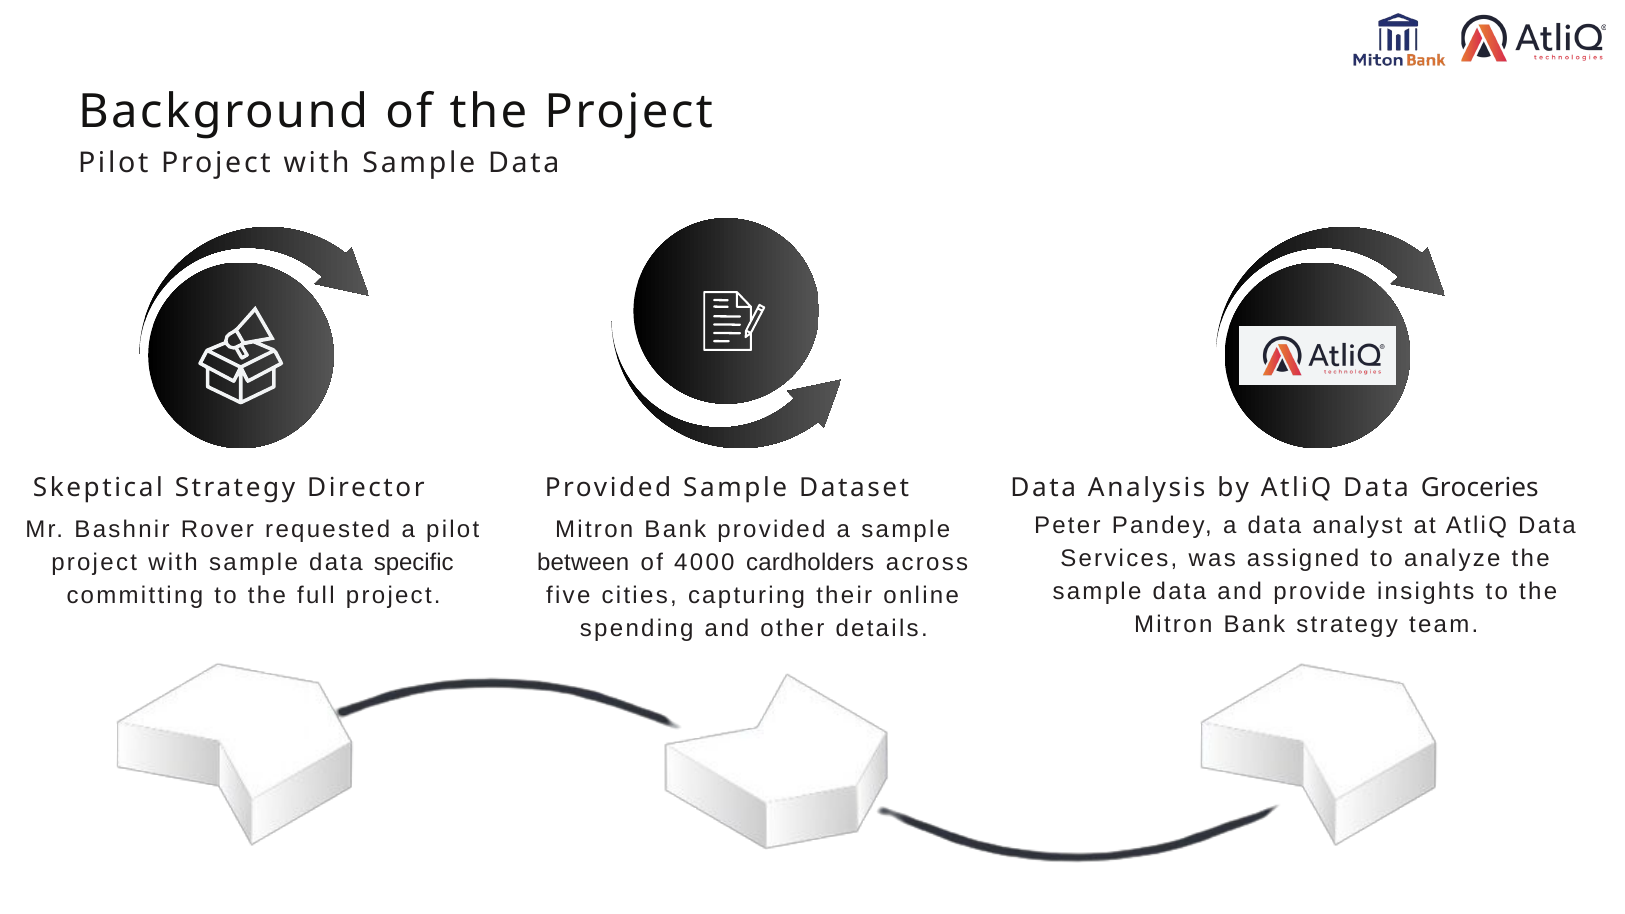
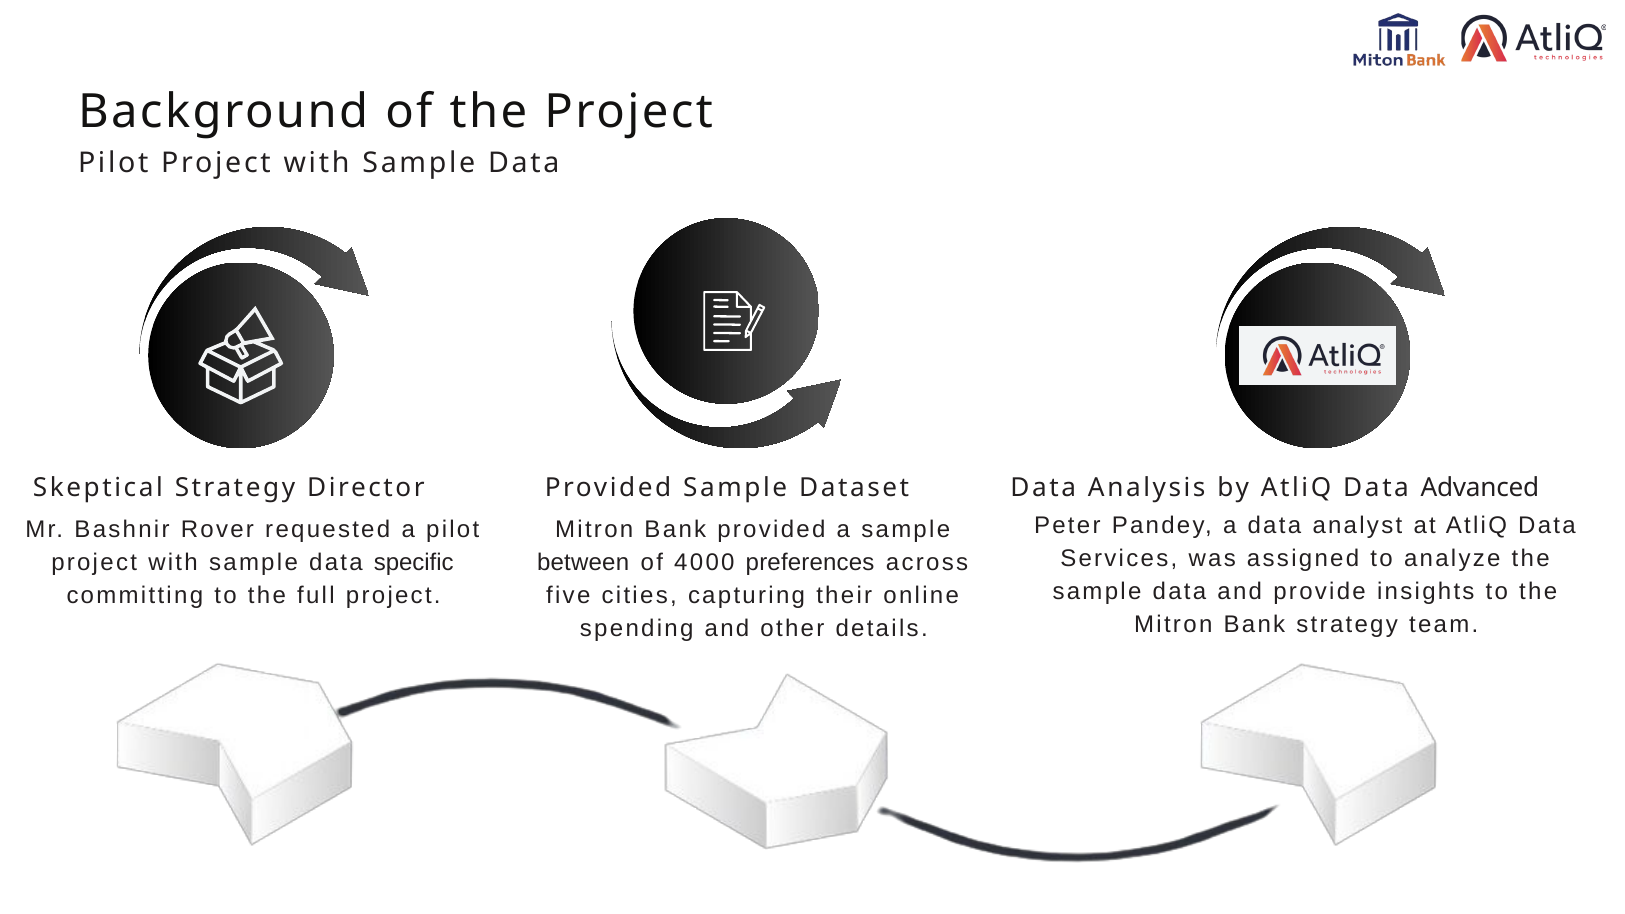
Groceries: Groceries -> Advanced (1480, 488)
cardholders: cardholders -> preferences (810, 562)
